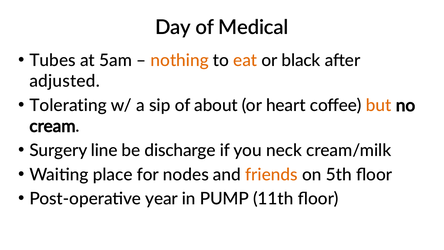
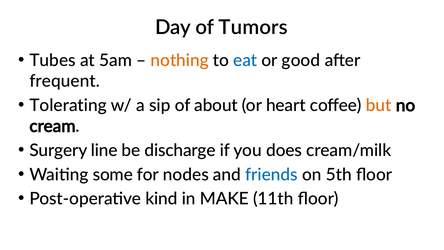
Medical: Medical -> Tumors (253, 27)
eat colour: orange -> blue (245, 60)
black: black -> good (301, 60)
adjusted: adjusted -> frequent (65, 81)
neck: neck -> does (284, 150)
place: place -> some (113, 174)
friends colour: orange -> blue (271, 174)
year: year -> kind (162, 199)
PUMP: PUMP -> MAKE (224, 199)
